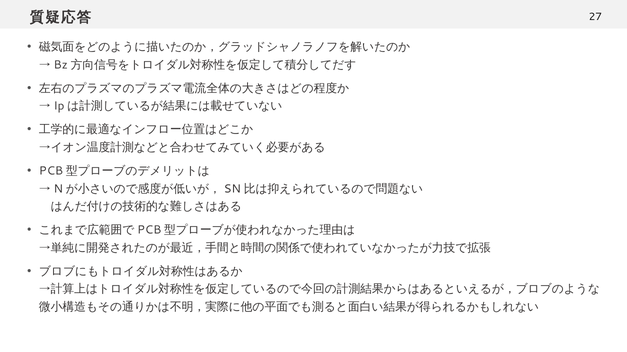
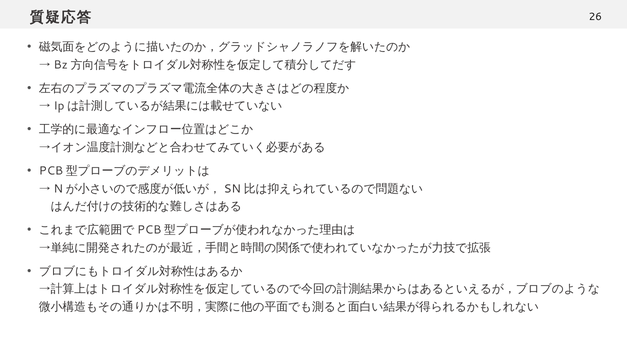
27: 27 -> 26 (595, 17)
